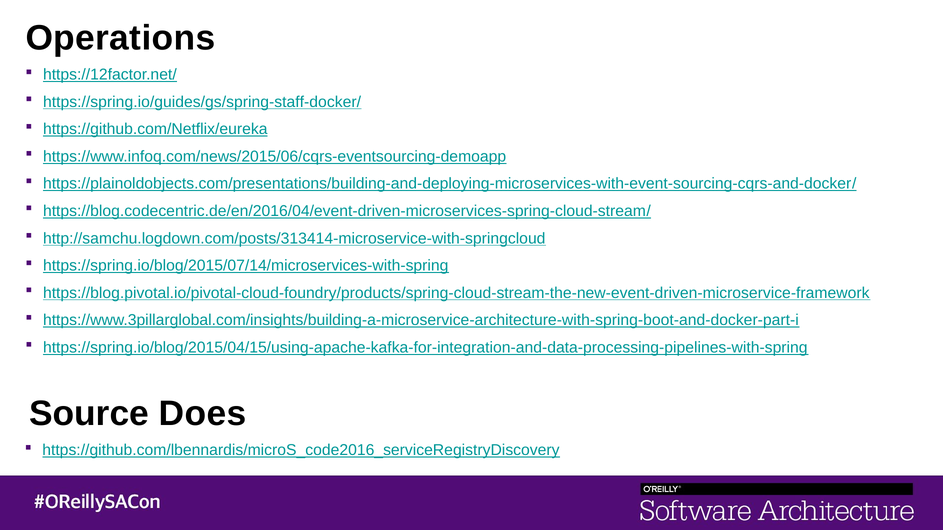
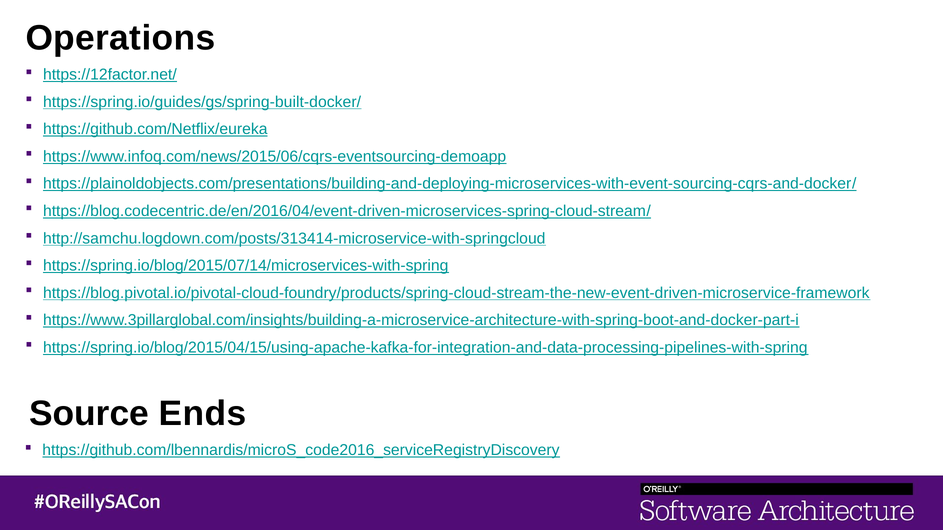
https://spring.io/guides/gs/spring-staff-docker/: https://spring.io/guides/gs/spring-staff-docker/ -> https://spring.io/guides/gs/spring-built-docker/ (202, 102)
Does: Does -> Ends (203, 414)
